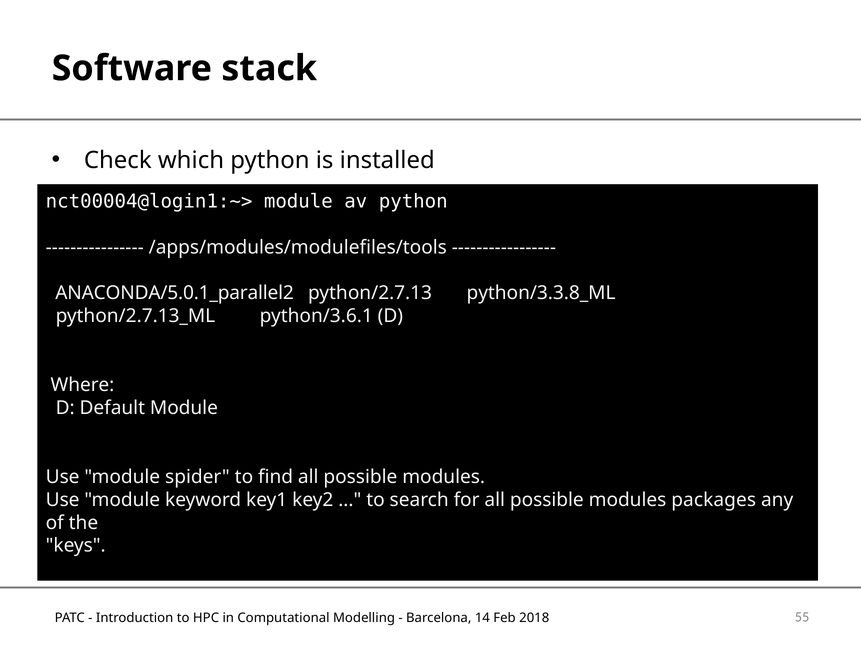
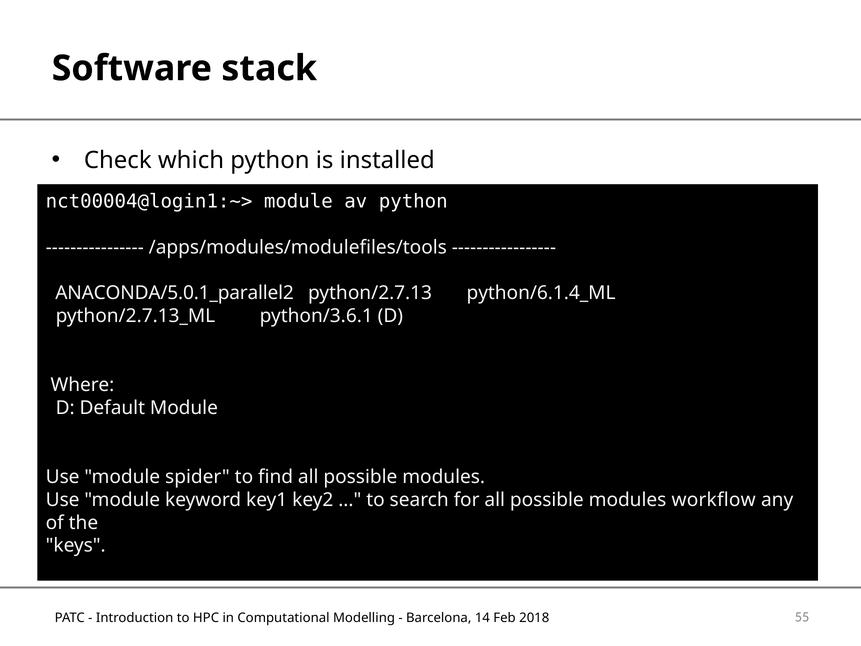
python/3.3.8_ML: python/3.3.8_ML -> python/6.1.4_ML (541, 293)
packages: packages -> workflow (714, 500)
